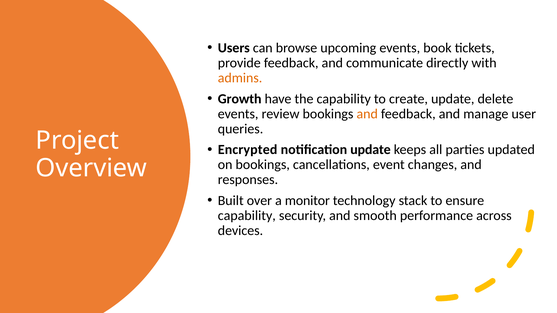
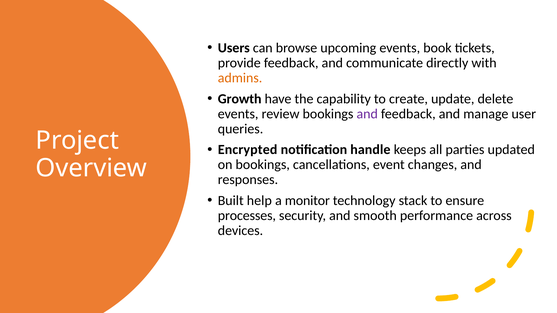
and colour: orange -> purple (367, 114)
notification update: update -> handle (370, 150)
over: over -> help (259, 201)
capability: capability -> processes (247, 216)
